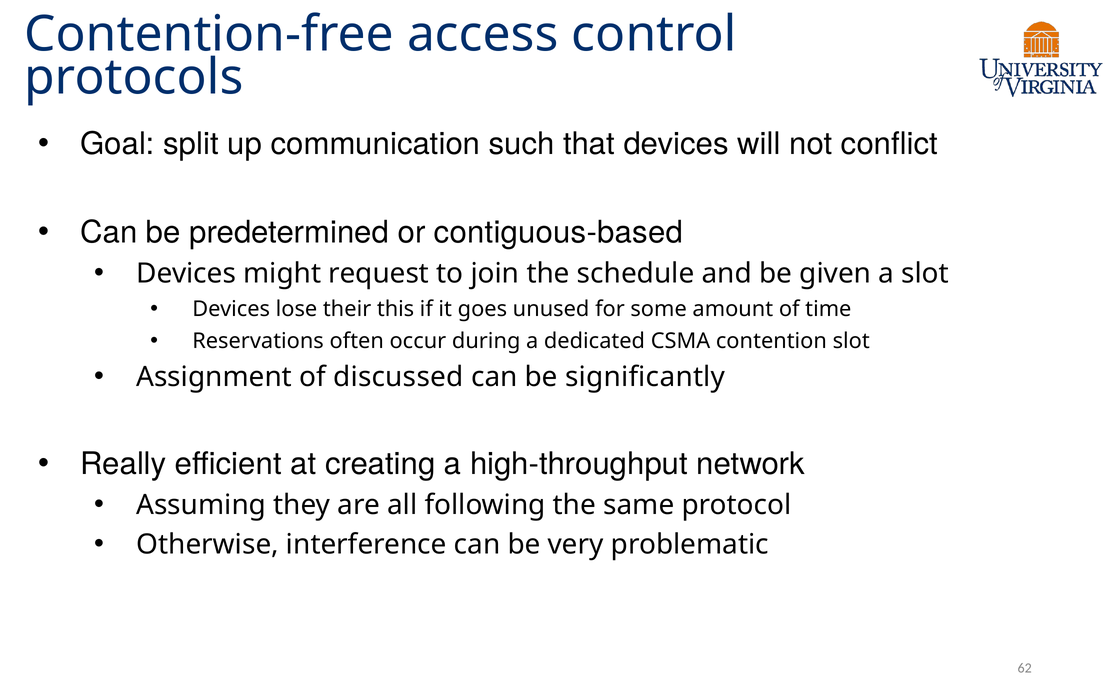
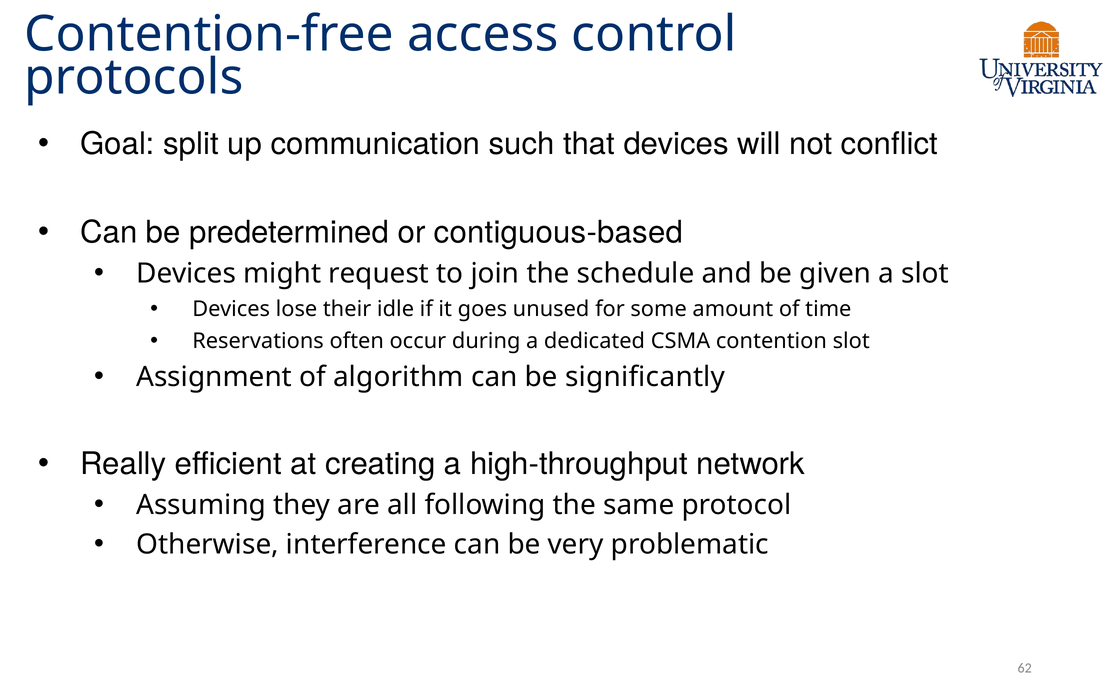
this: this -> idle (396, 309)
discussed: discussed -> algorithm (398, 377)
